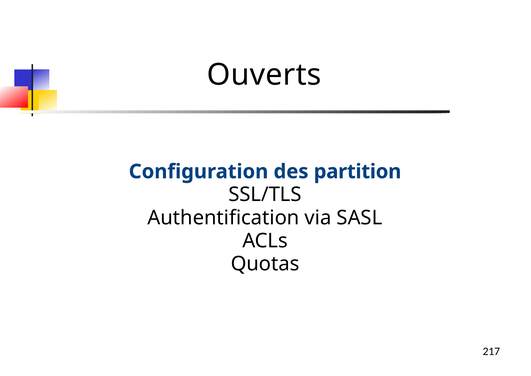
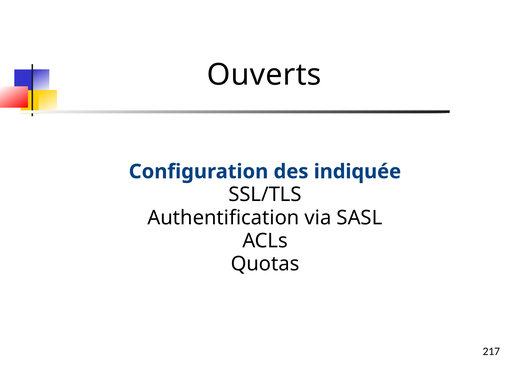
partition: partition -> indiquée (357, 171)
